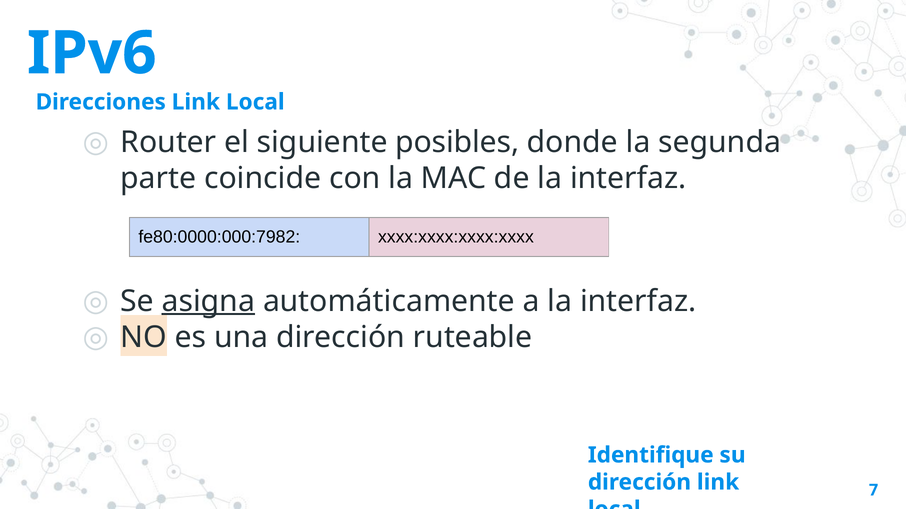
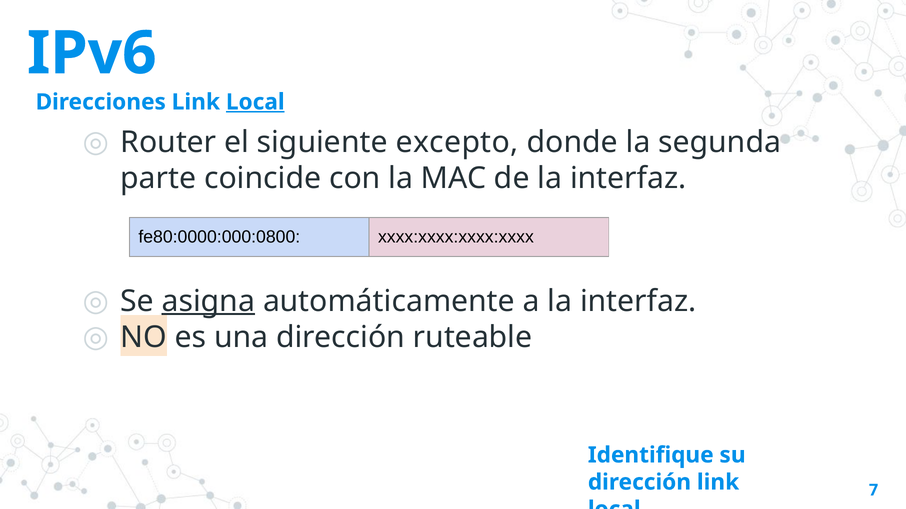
Local underline: none -> present (255, 102)
posibles: posibles -> excepto (457, 142)
fe80:0000:000:7982: fe80:0000:000:7982 -> fe80:0000:000:0800 (219, 237)
